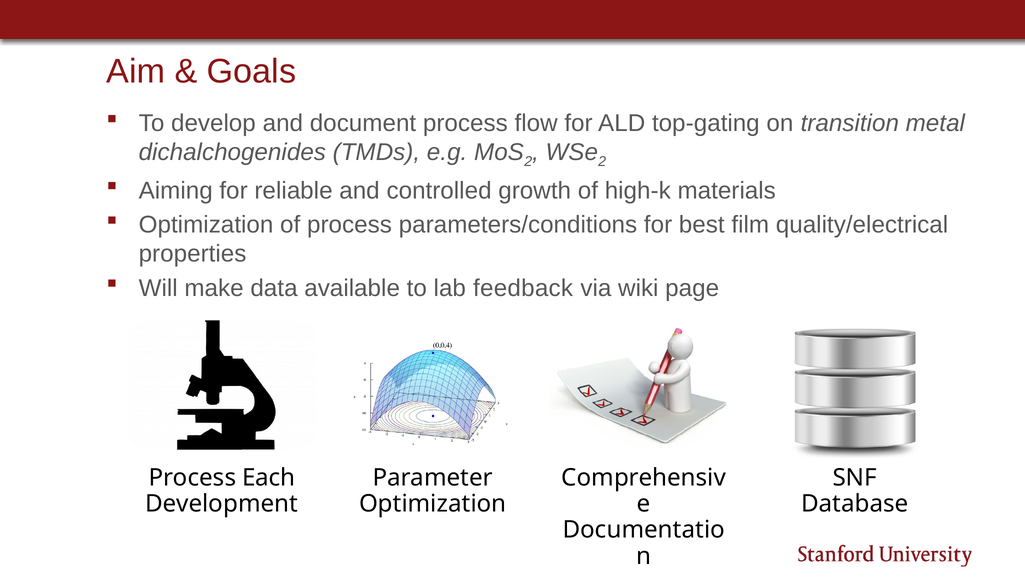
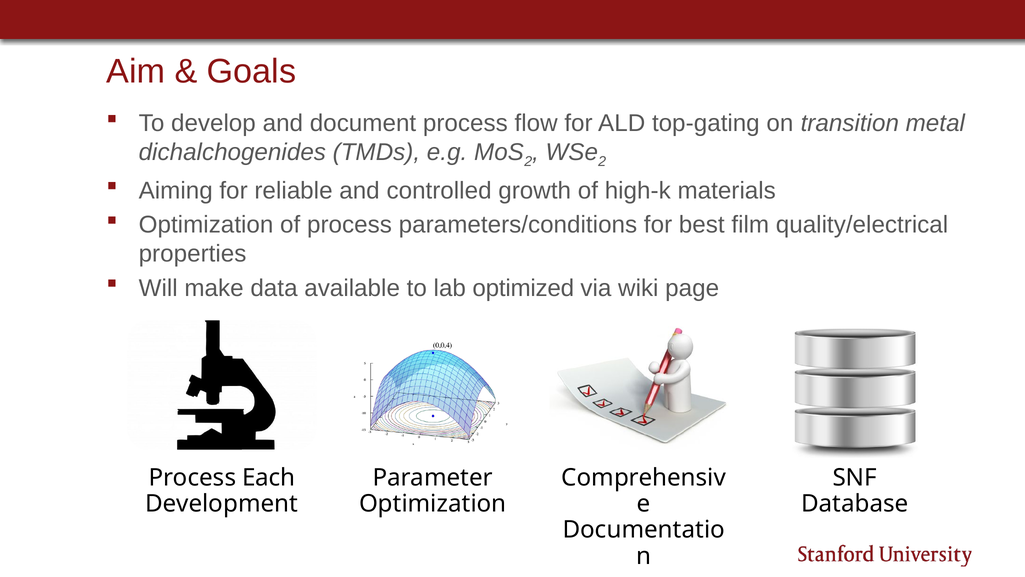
feedback: feedback -> optimized (523, 288)
